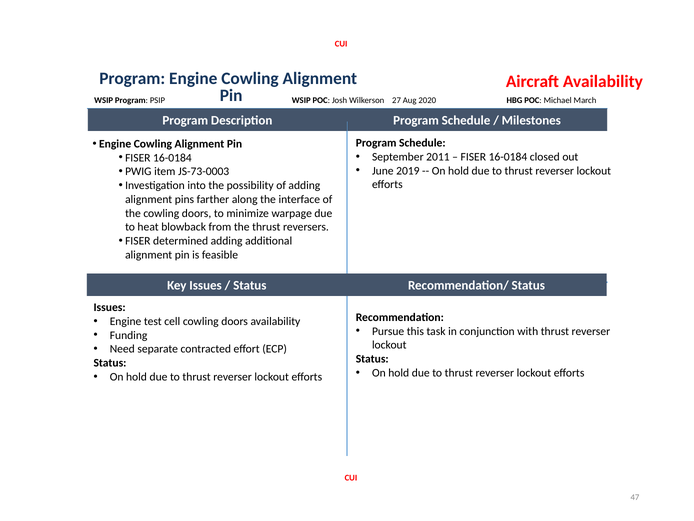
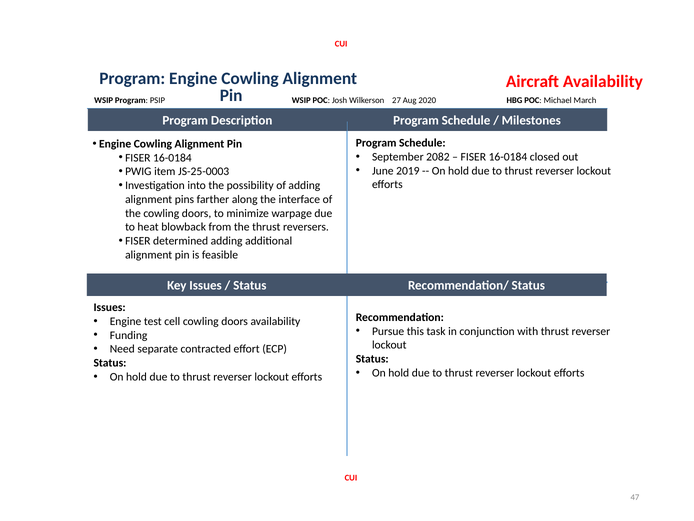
2011: 2011 -> 2082 (438, 157)
JS-73-0003: JS-73-0003 -> JS-25-0003 (204, 171)
